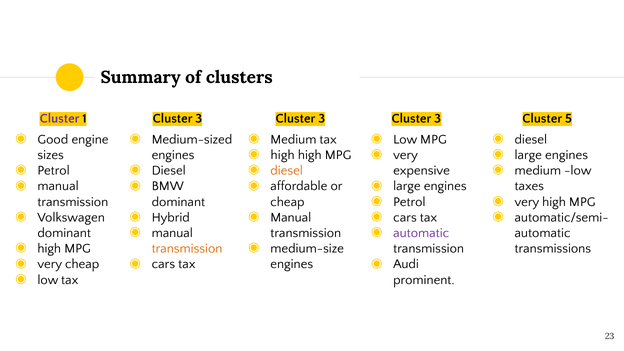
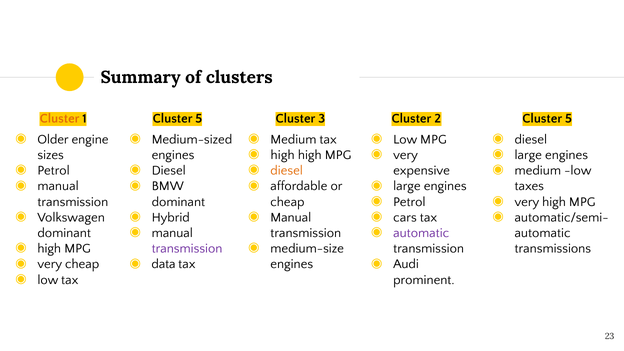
Cluster colour: purple -> orange (60, 119)
3: 3 -> 5 (199, 119)
3: 3 -> 2 (438, 119)
Good: Good -> Older (53, 139)
transmission colour: orange -> purple (187, 249)
cars: cars -> data (163, 264)
